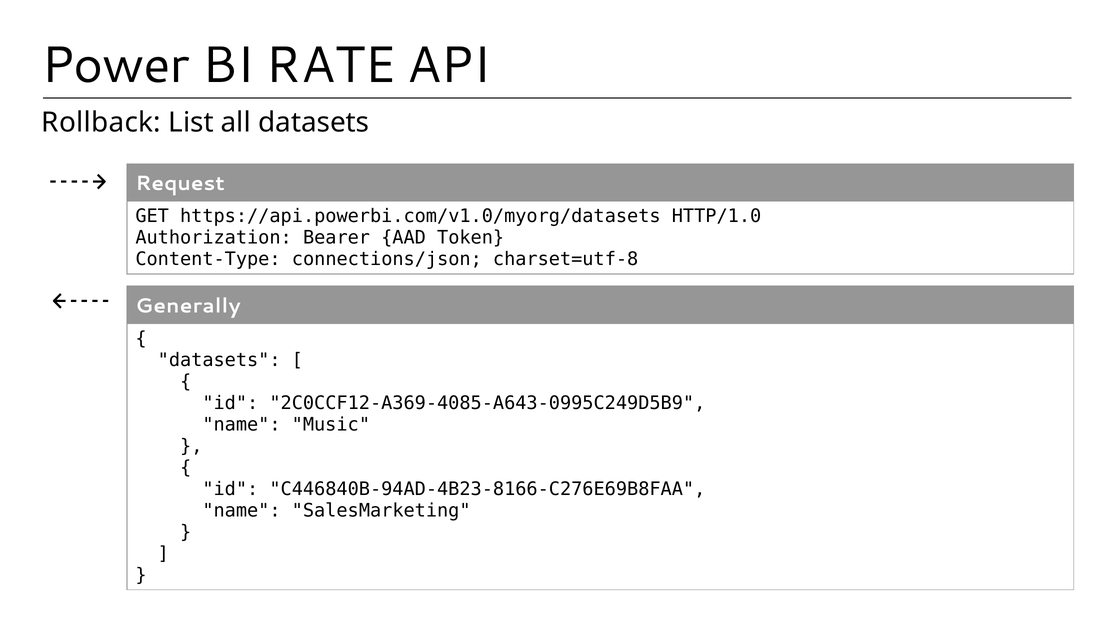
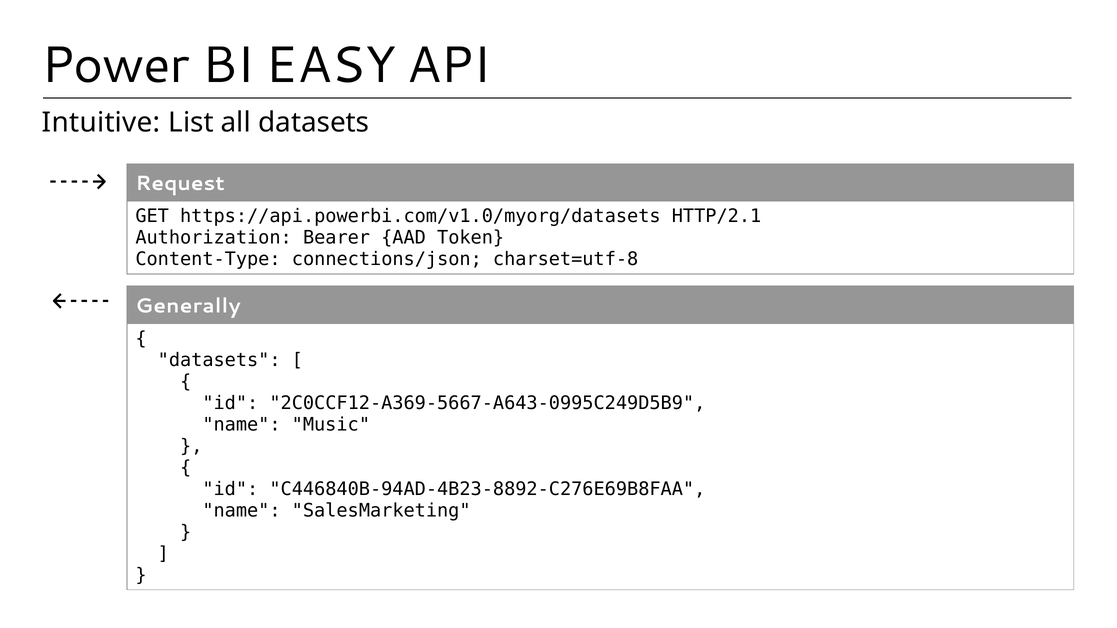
RATE: RATE -> EASY (331, 66)
Rollback: Rollback -> Intuitive (101, 122)
HTTP/1.0: HTTP/1.0 -> HTTP/2.1 (717, 216)
2C0CCF12-A369-4085-A643-0995C249D5B9: 2C0CCF12-A369-4085-A643-0995C249D5B9 -> 2C0CCF12-A369-5667-A643-0995C249D5B9 (487, 403)
C446840B-94AD-4B23-8166-C276E69B8FAA: C446840B-94AD-4B23-8166-C276E69B8FAA -> C446840B-94AD-4B23-8892-C276E69B8FAA (487, 489)
